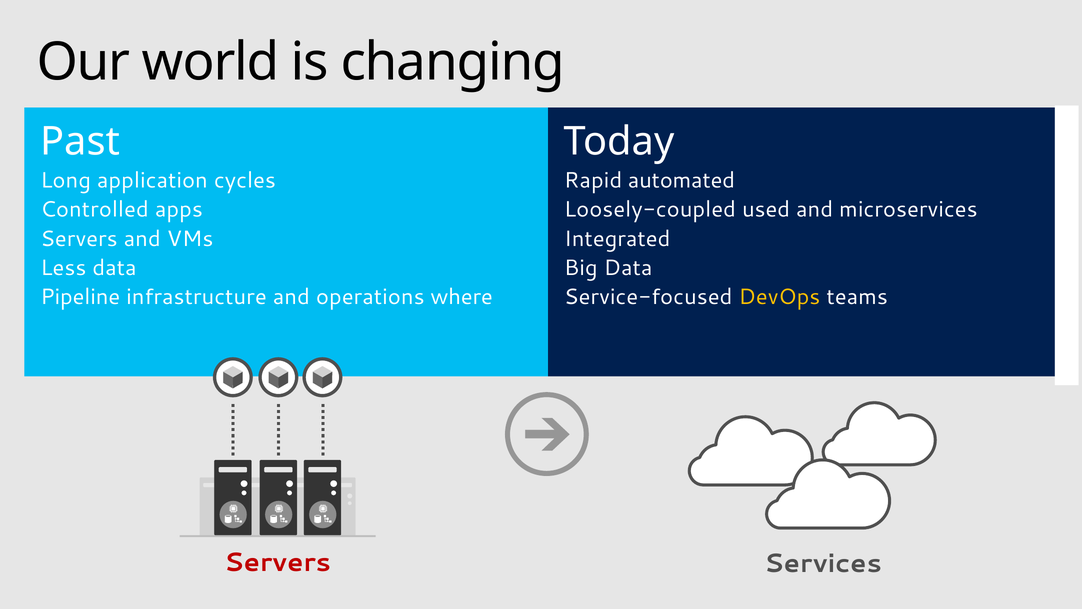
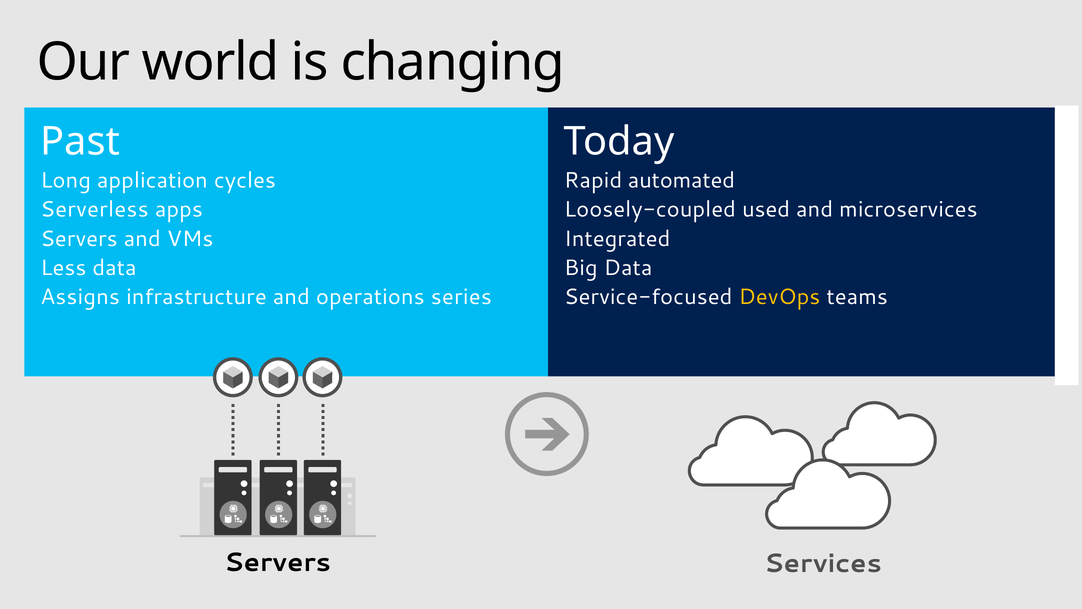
Controlled: Controlled -> Serverless (94, 209)
Pipeline: Pipeline -> Assigns (80, 297)
where: where -> series (461, 297)
Servers colour: red -> black (278, 562)
